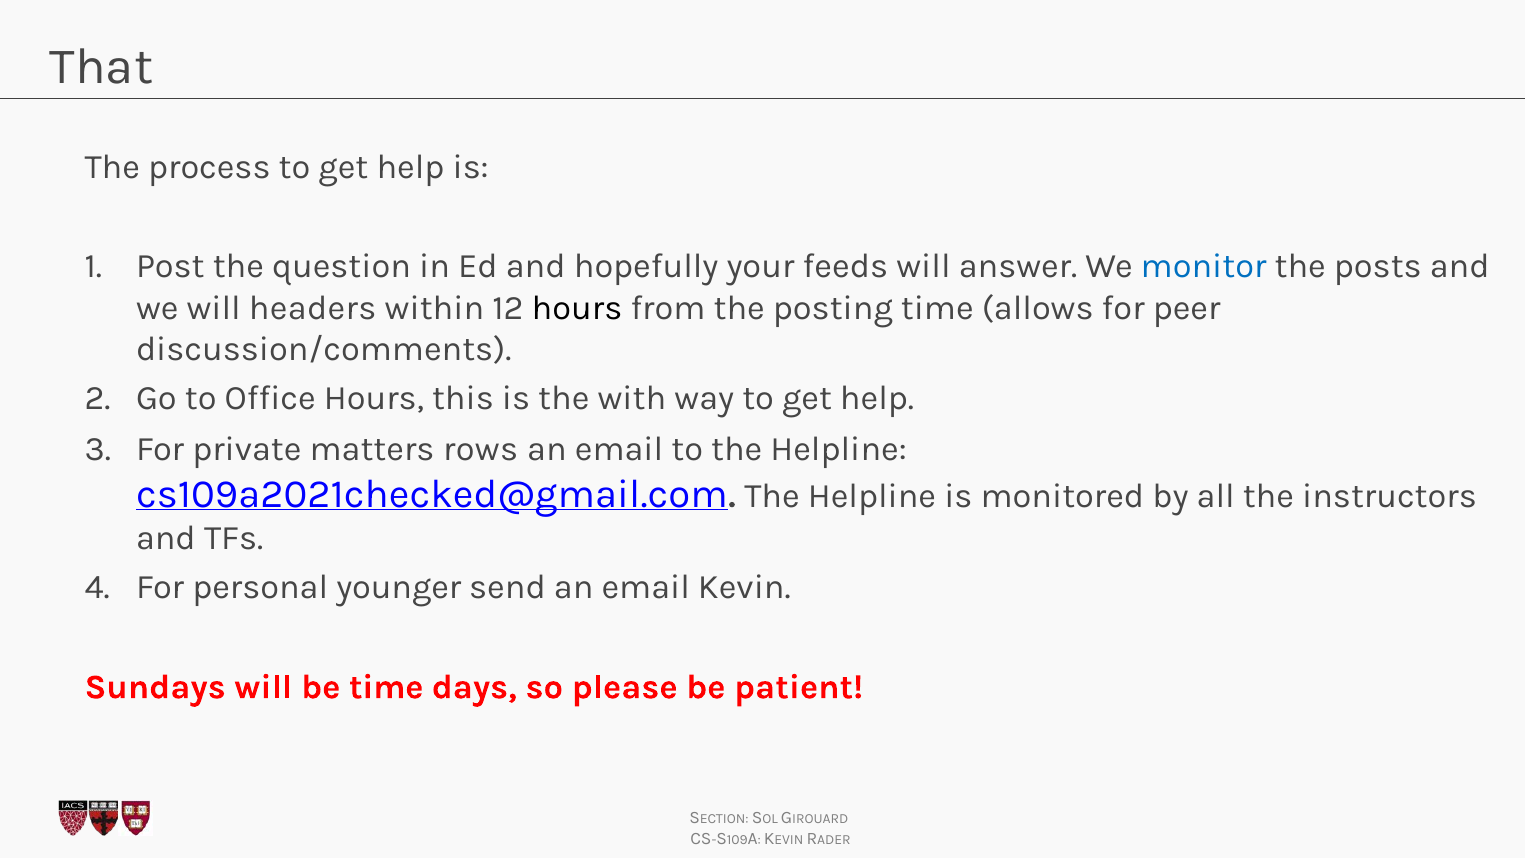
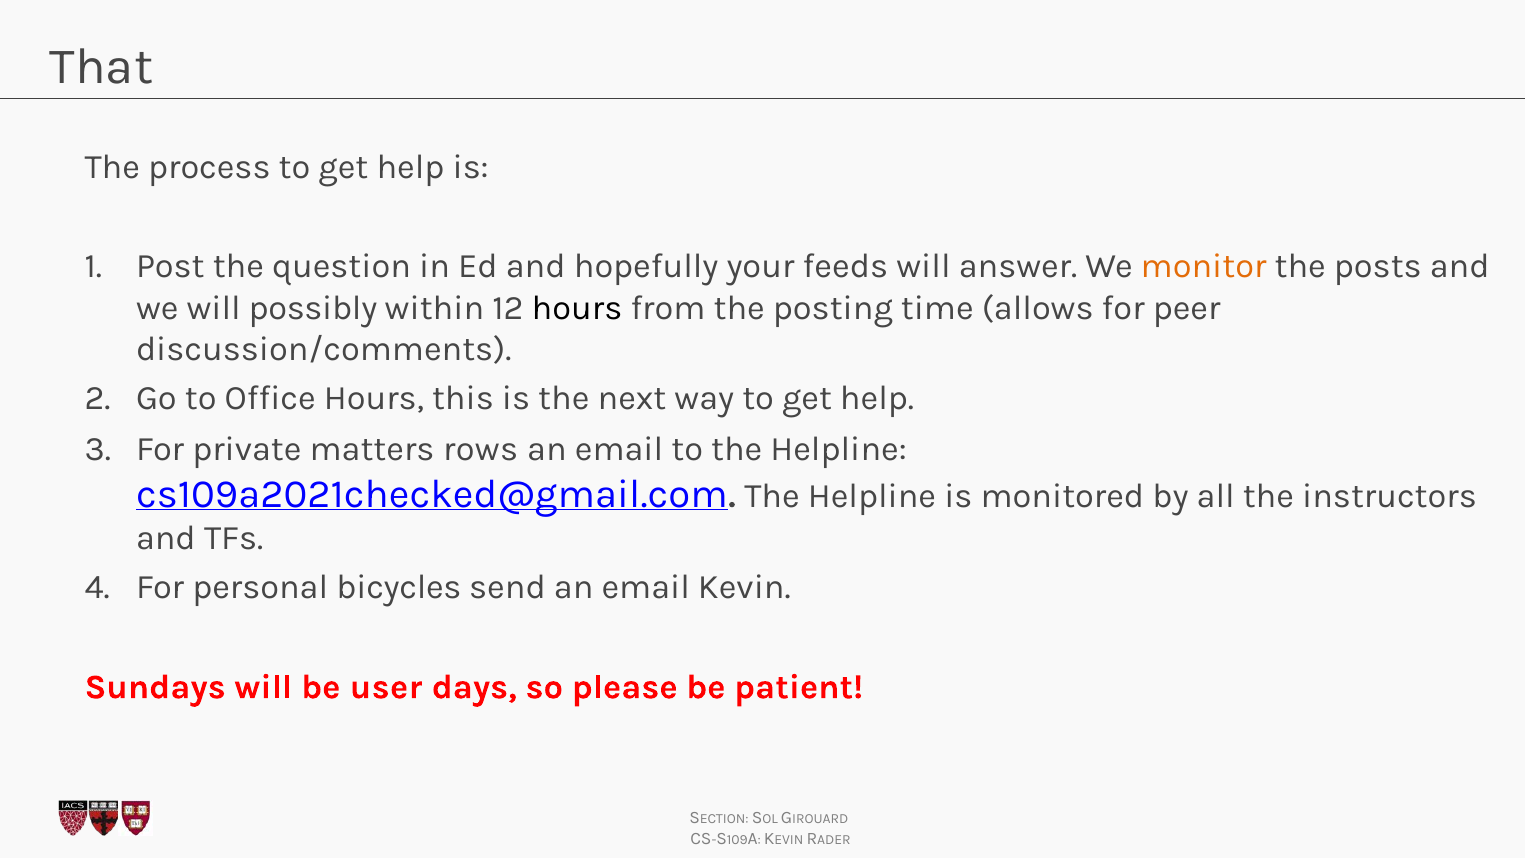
monitor colour: blue -> orange (1204, 267)
headers: headers -> possibly (313, 308)
with: with -> next (632, 398)
younger: younger -> bicycles (399, 587)
be time: time -> user (386, 687)
